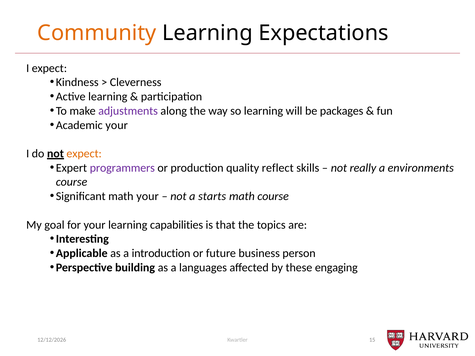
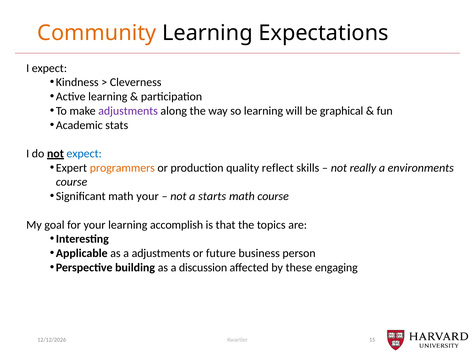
packages: packages -> graphical (342, 111)
Academic your: your -> stats (117, 125)
expect colour: orange -> blue (84, 154)
programmers colour: purple -> orange (122, 168)
capabilities: capabilities -> accomplish (177, 225)
a introduction: introduction -> adjustments (161, 253)
languages: languages -> discussion (203, 268)
